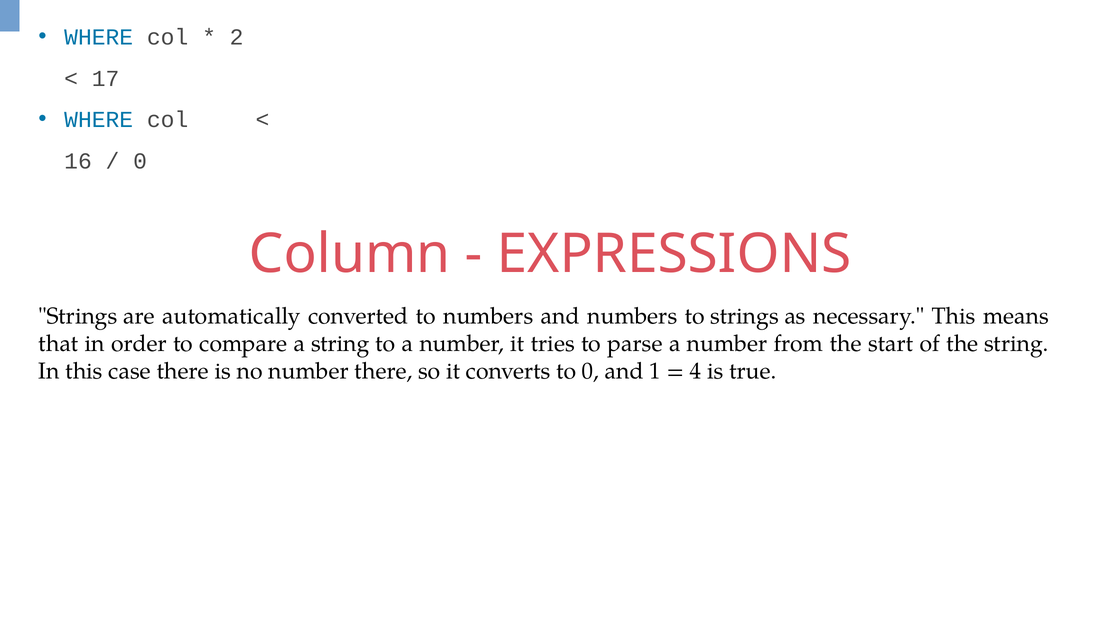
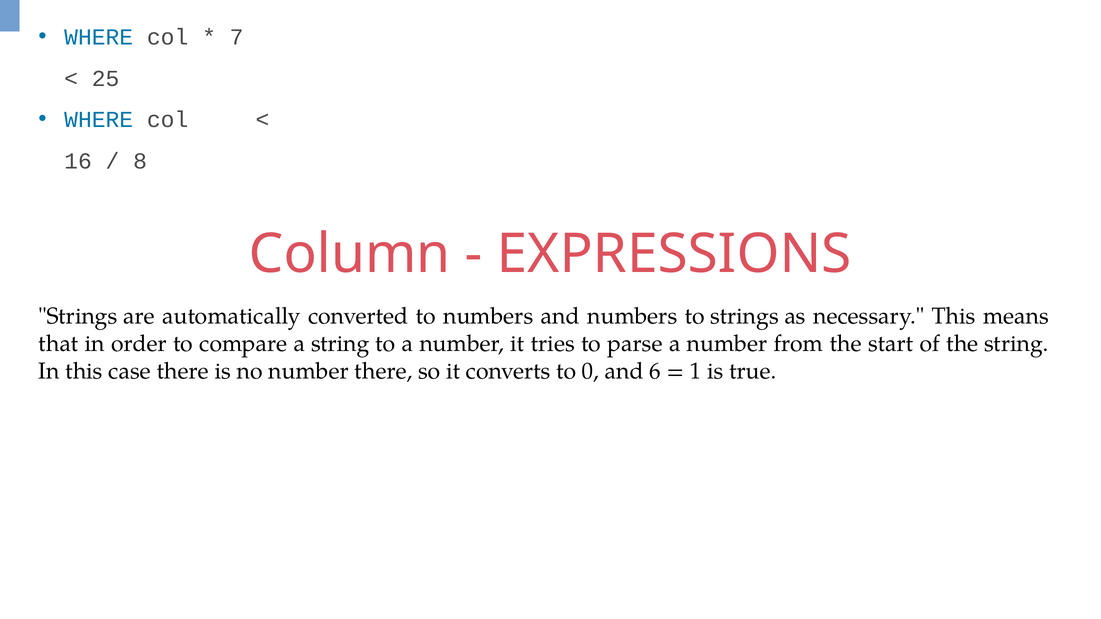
2: 2 -> 7 (237, 37)
17: 17 -> 25 (106, 78)
0: 0 -> 8 (140, 161)
1: 1 -> 6 (655, 371)
4: 4 -> 1 (696, 371)
